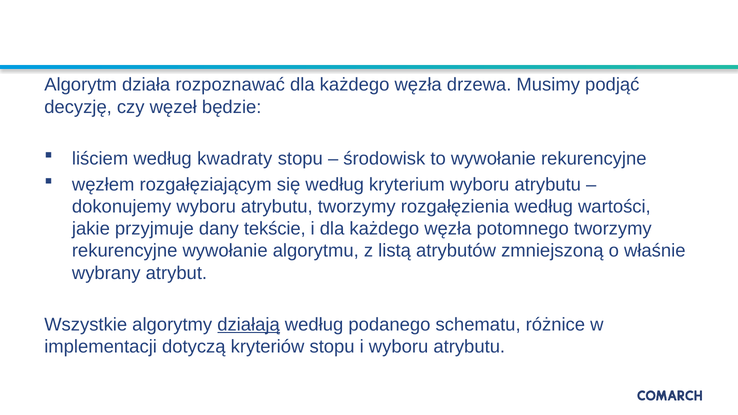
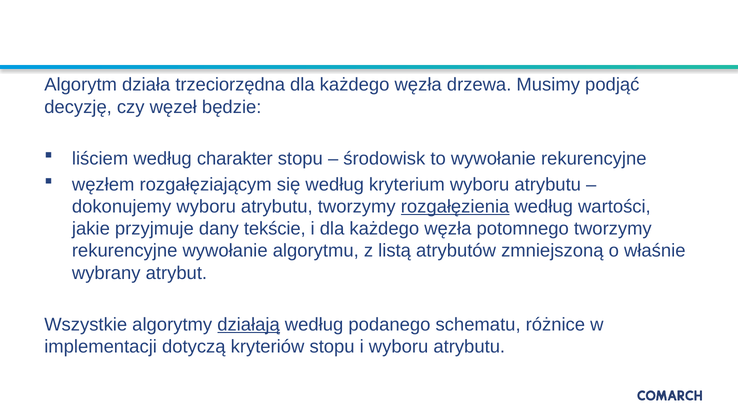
rozpoznawać: rozpoznawać -> trzeciorzędna (230, 85)
kwadraty: kwadraty -> charakter (235, 159)
rozgałęzienia underline: none -> present (455, 207)
